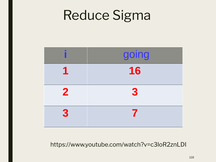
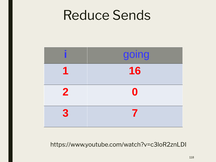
Sigma: Sigma -> Sends (132, 15)
2 3: 3 -> 0 (135, 92)
